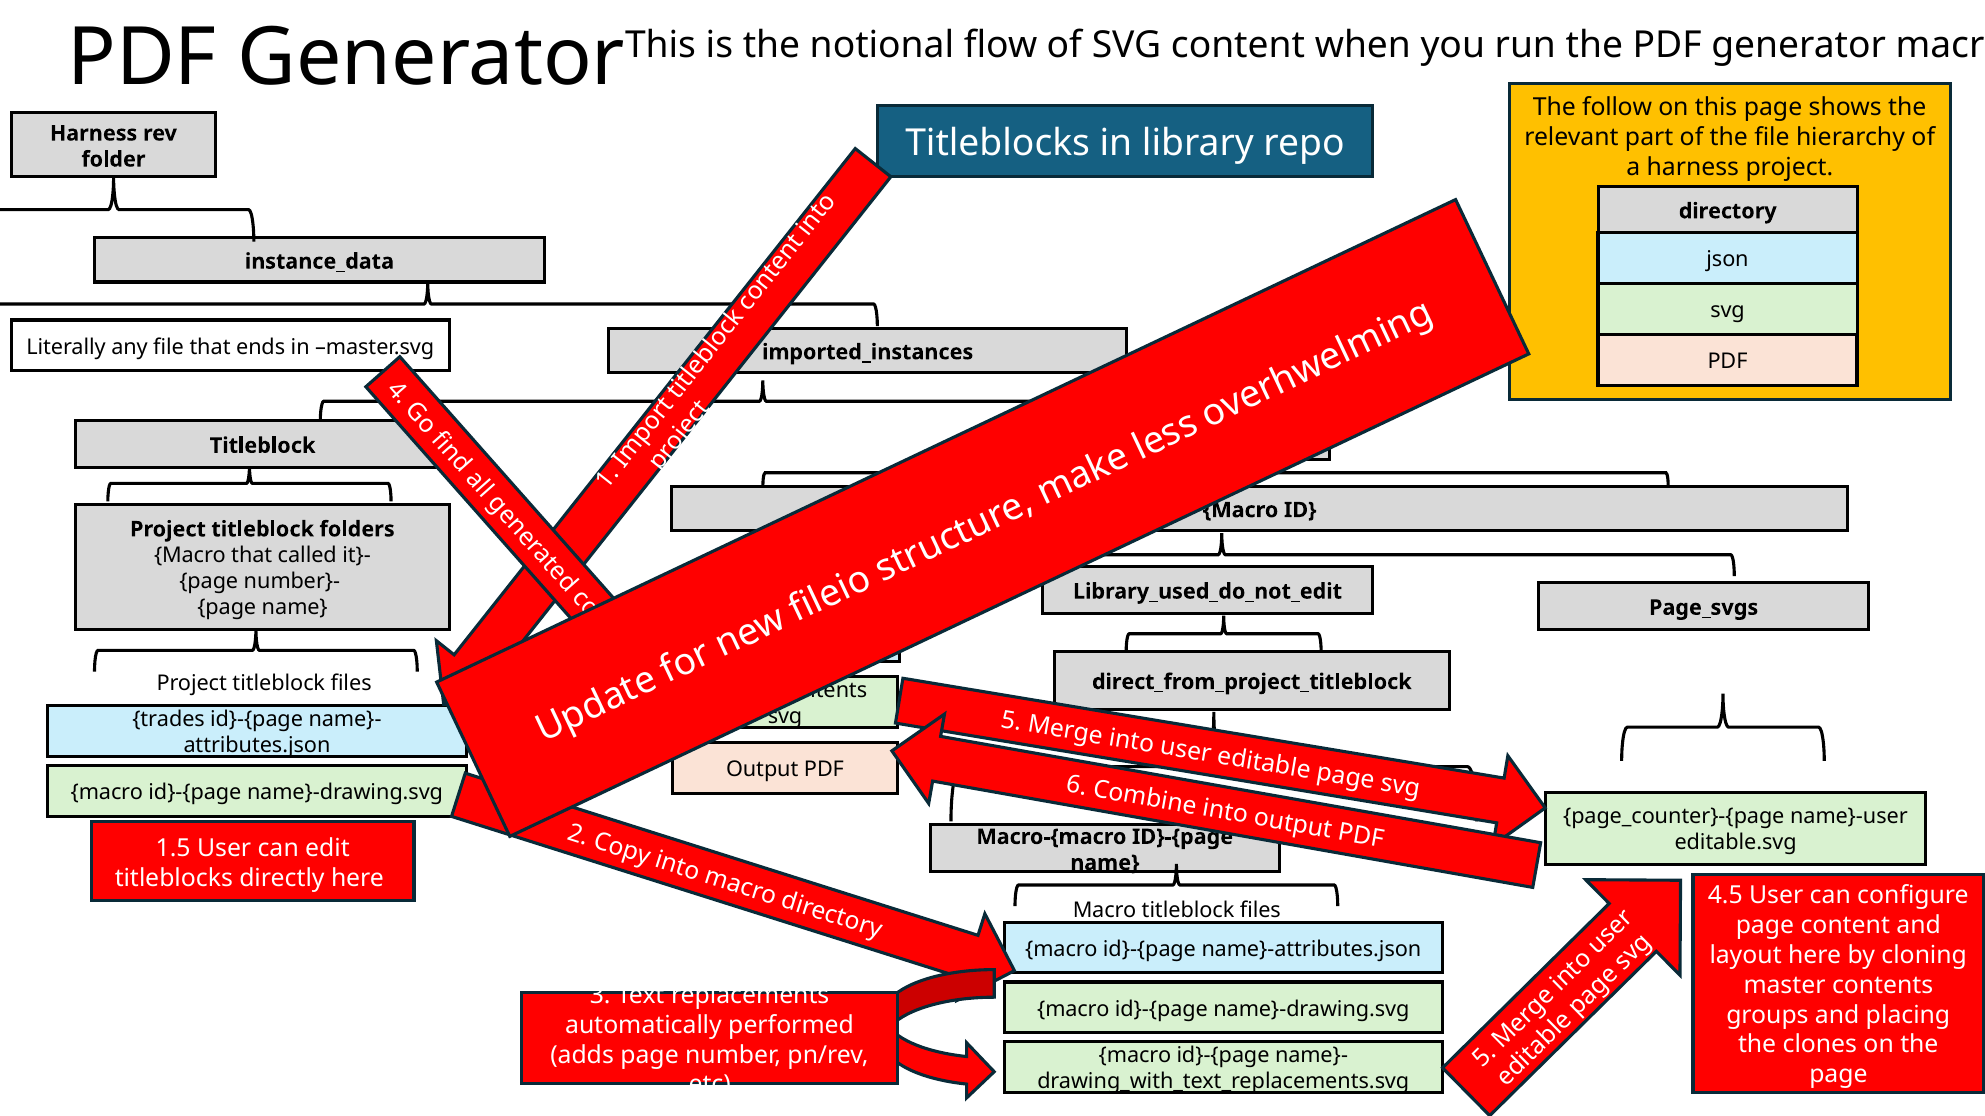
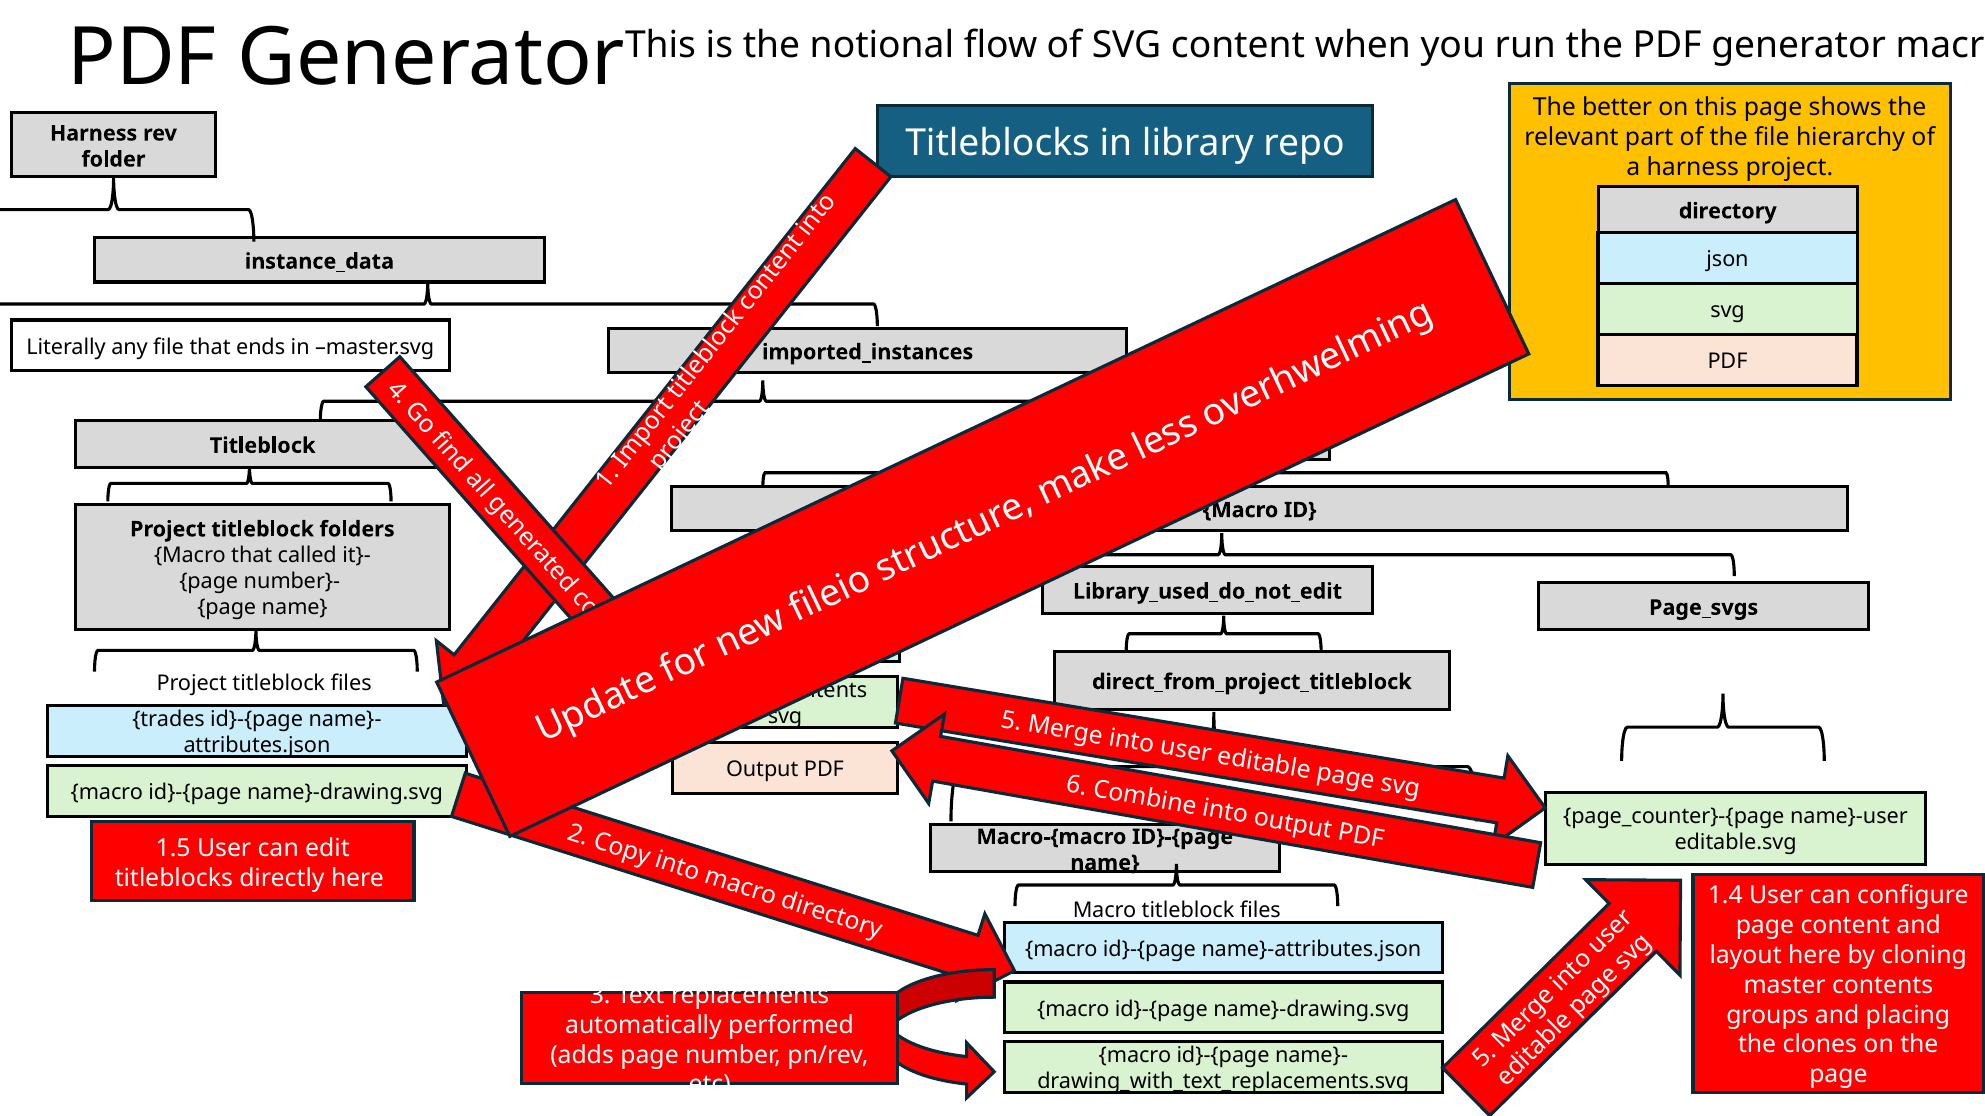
follow: follow -> better (1617, 108)
4.5: 4.5 -> 1.4 (1725, 896)
